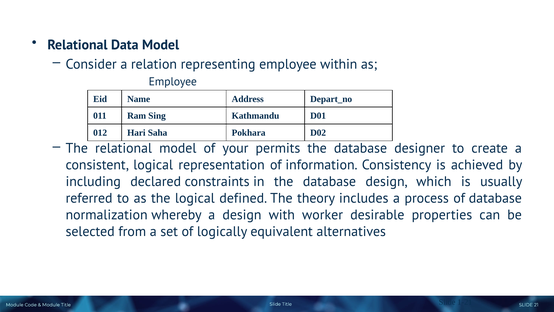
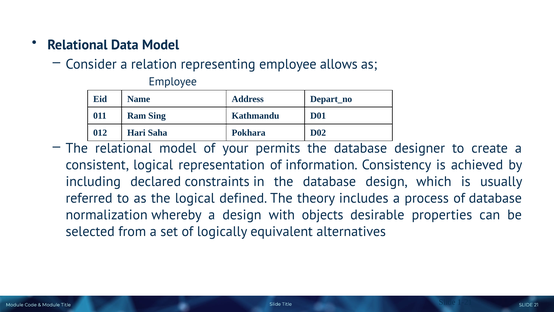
within: within -> allows (339, 64)
worker: worker -> objects (323, 215)
